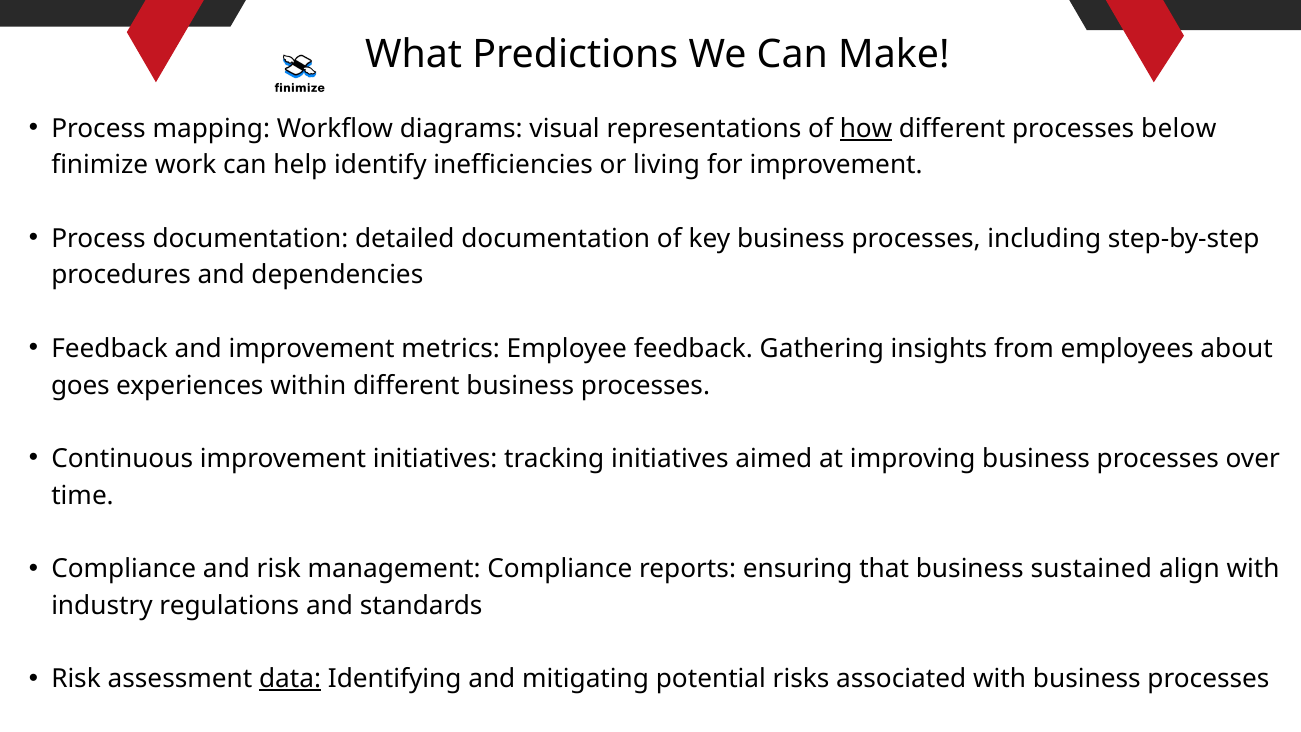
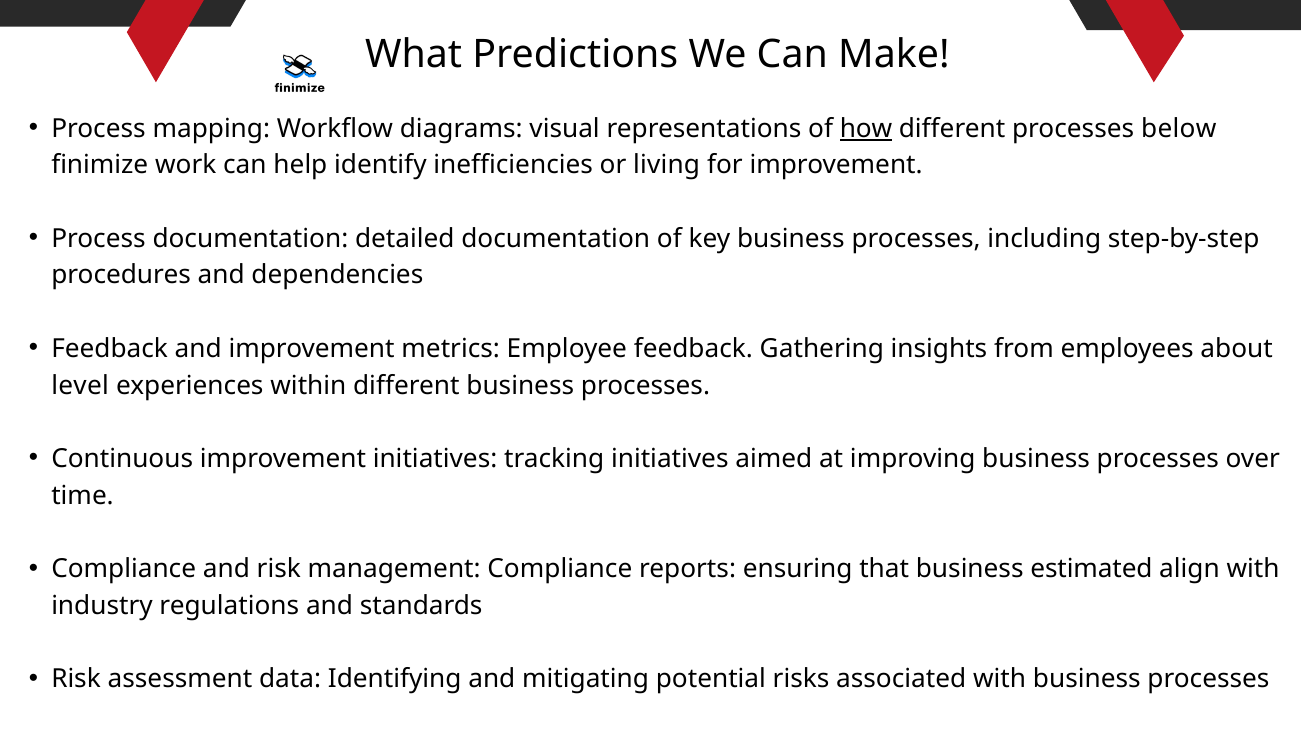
goes: goes -> level (80, 385)
sustained: sustained -> estimated (1091, 569)
data underline: present -> none (290, 679)
